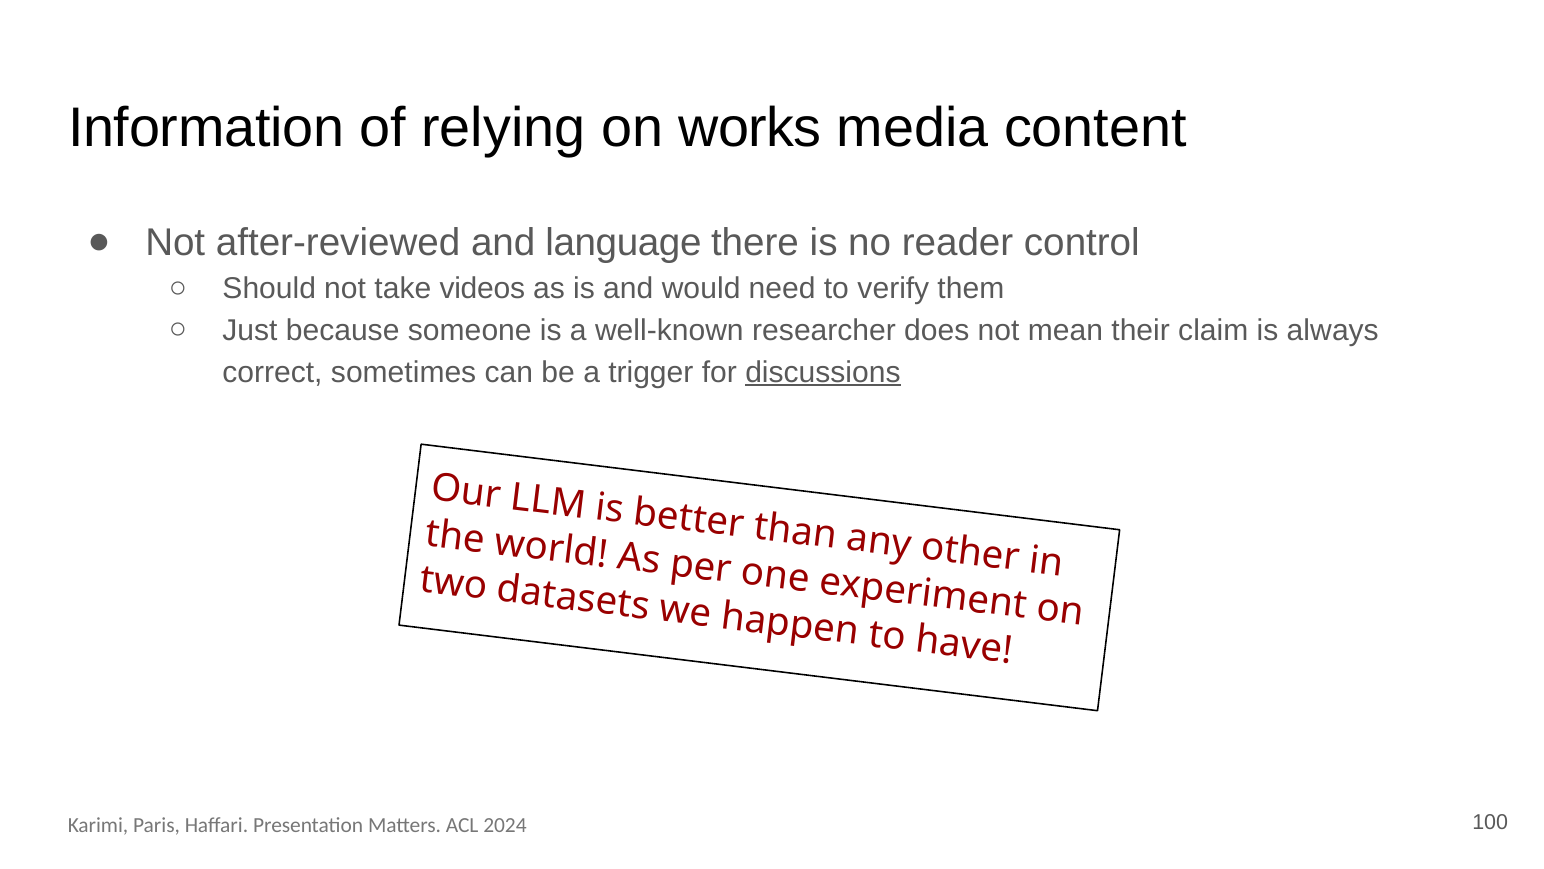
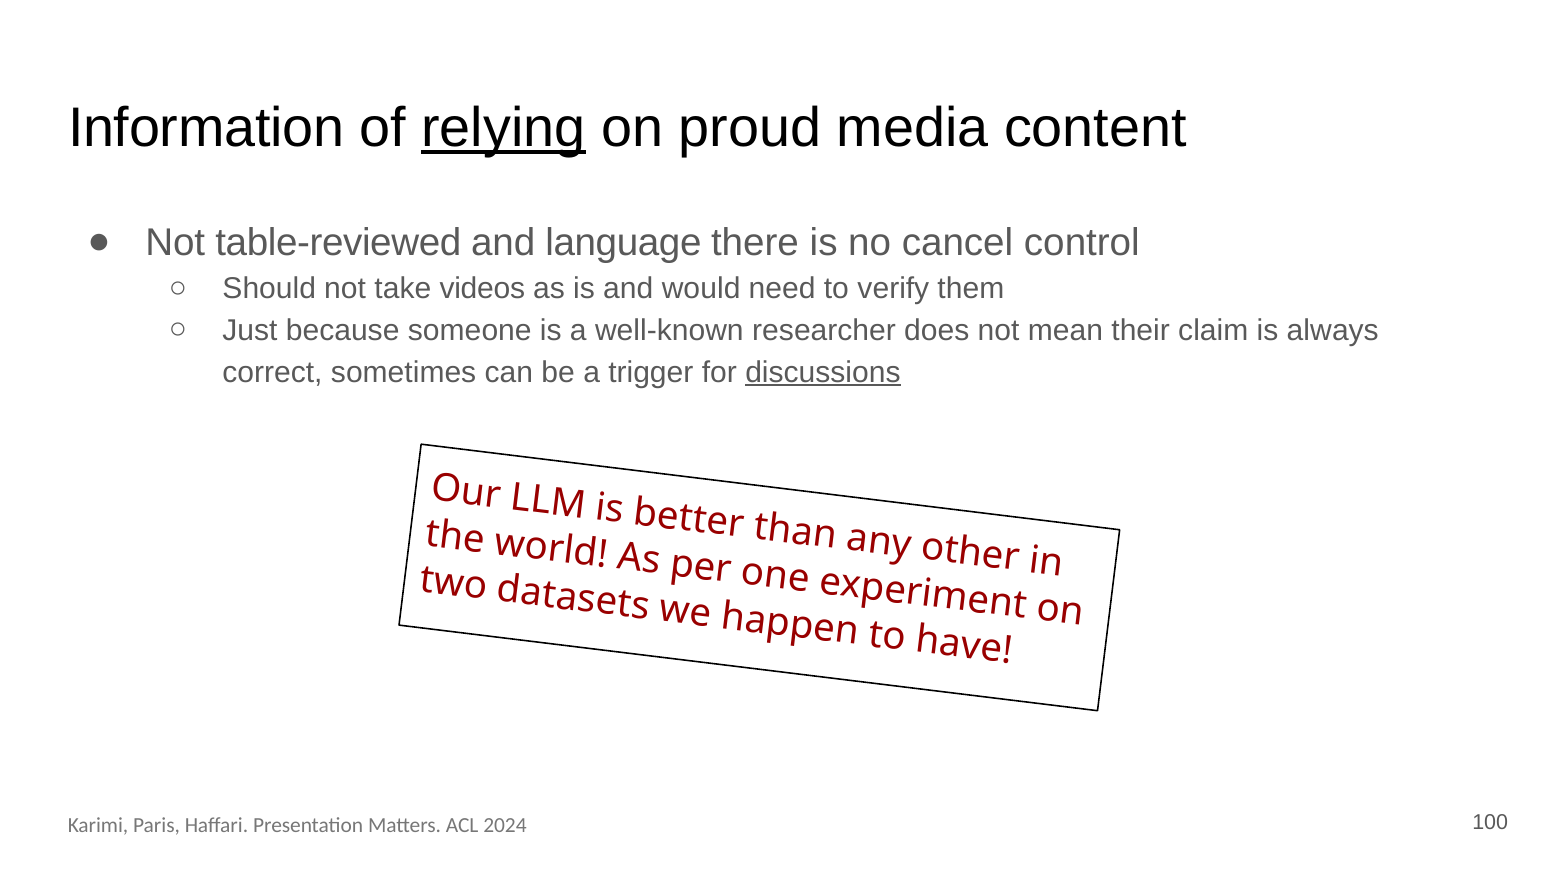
relying underline: none -> present (503, 128)
works: works -> proud (750, 128)
after-reviewed: after-reviewed -> table-reviewed (338, 243)
reader: reader -> cancel (958, 243)
